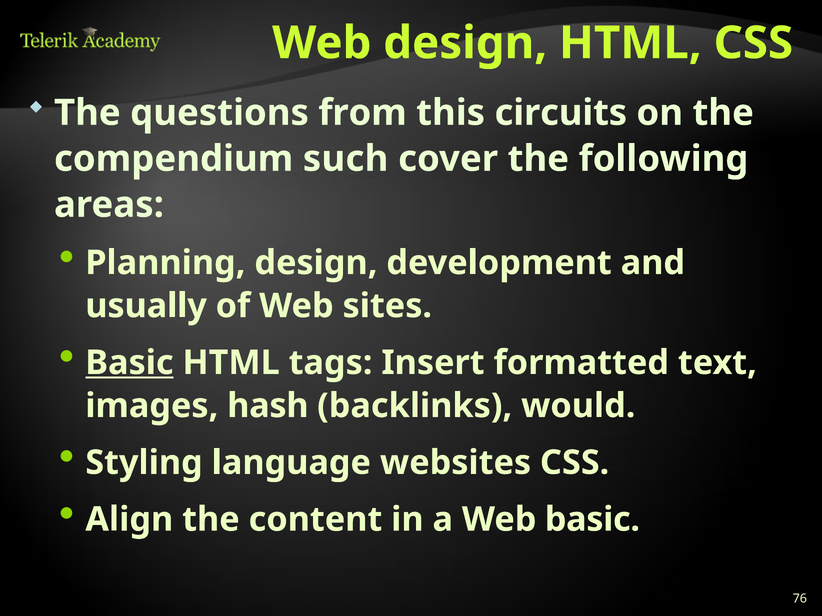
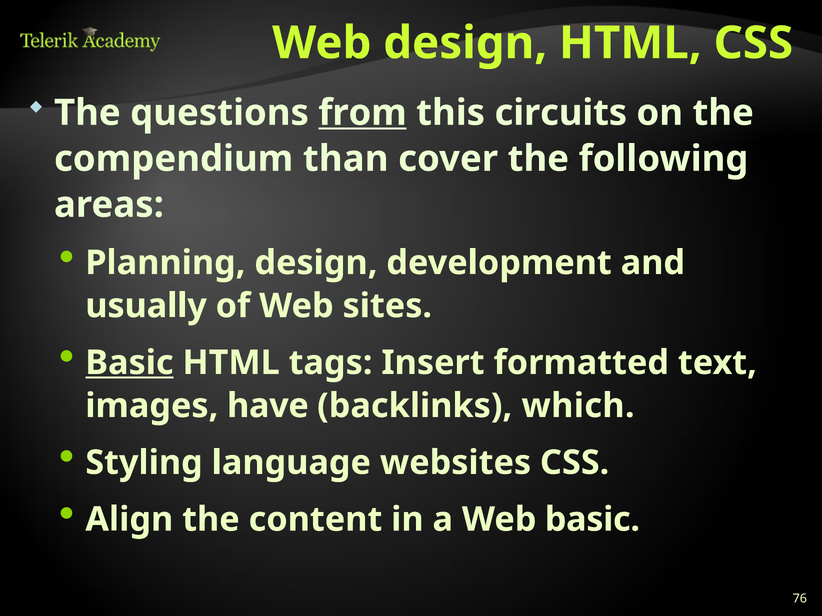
from underline: none -> present (363, 113)
such: such -> than (346, 159)
hash: hash -> have (268, 406)
would: would -> which (578, 406)
